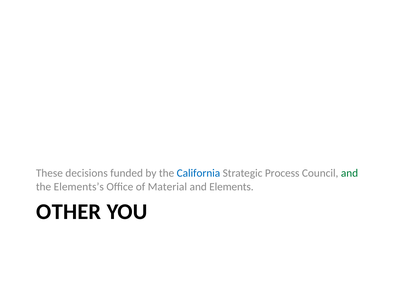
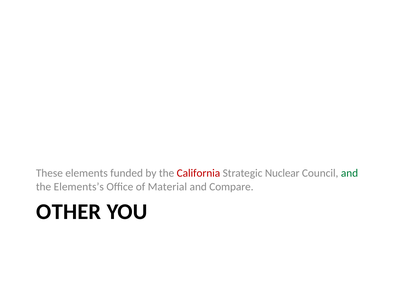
decisions: decisions -> elements (87, 173)
California colour: blue -> red (198, 173)
Process: Process -> Nuclear (282, 173)
Elements: Elements -> Compare (231, 187)
